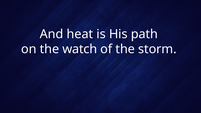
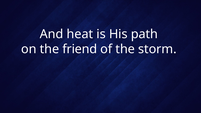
watch: watch -> friend (80, 49)
